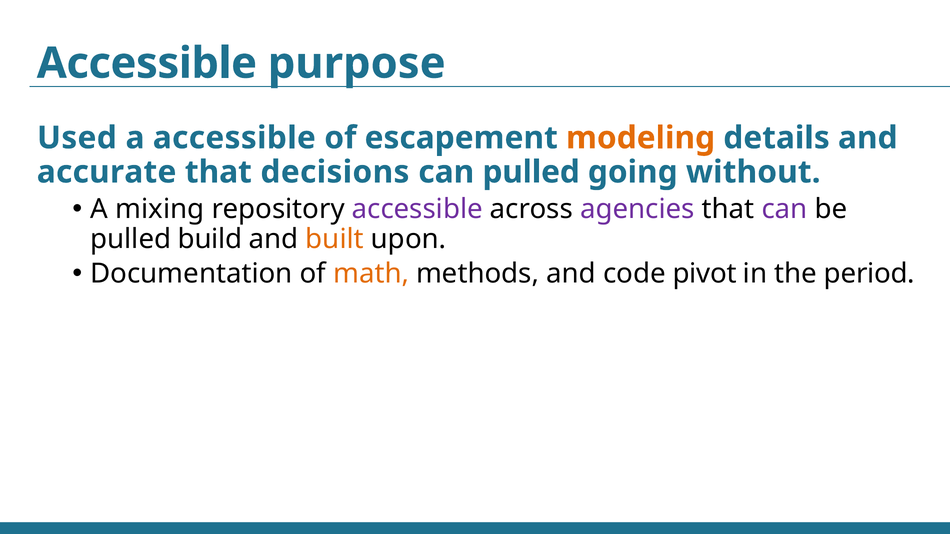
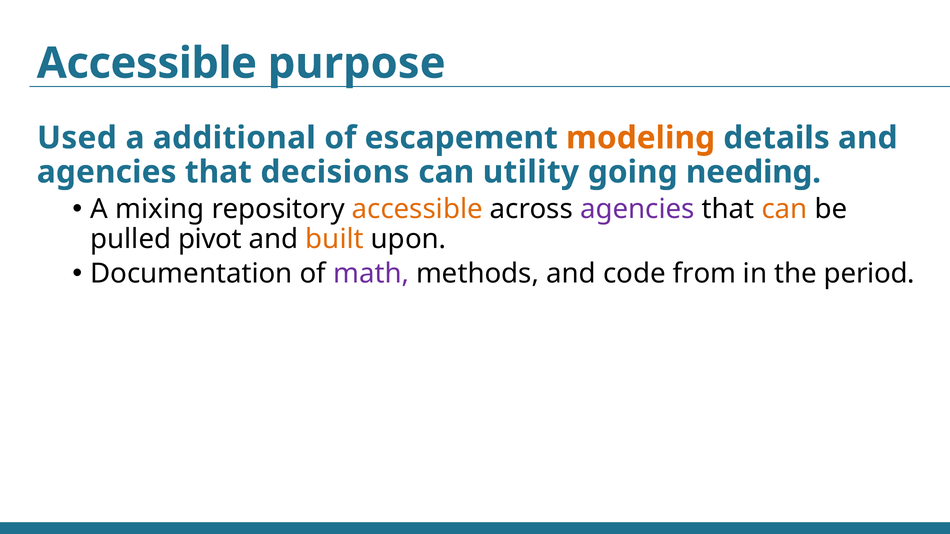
a accessible: accessible -> additional (234, 138)
accurate: accurate -> agencies (107, 172)
can pulled: pulled -> utility (531, 172)
without: without -> needing (753, 172)
accessible colour: purple -> orange (417, 209)
can colour: purple -> orange (784, 209)
build: build -> pivot (210, 239)
math colour: orange -> purple (371, 274)
pivot: pivot -> from (704, 274)
